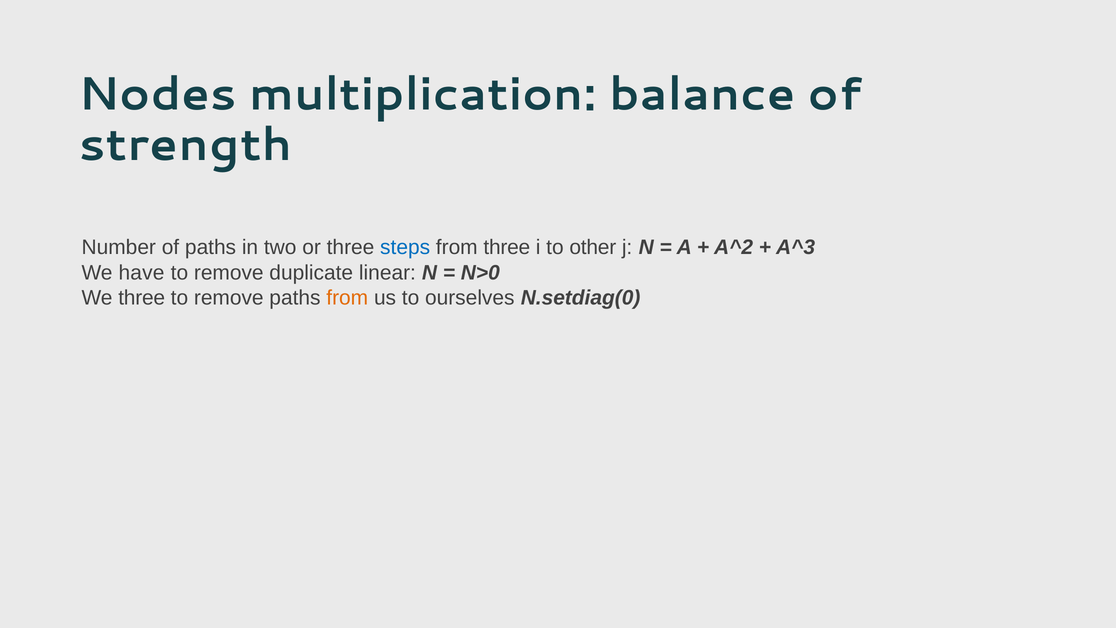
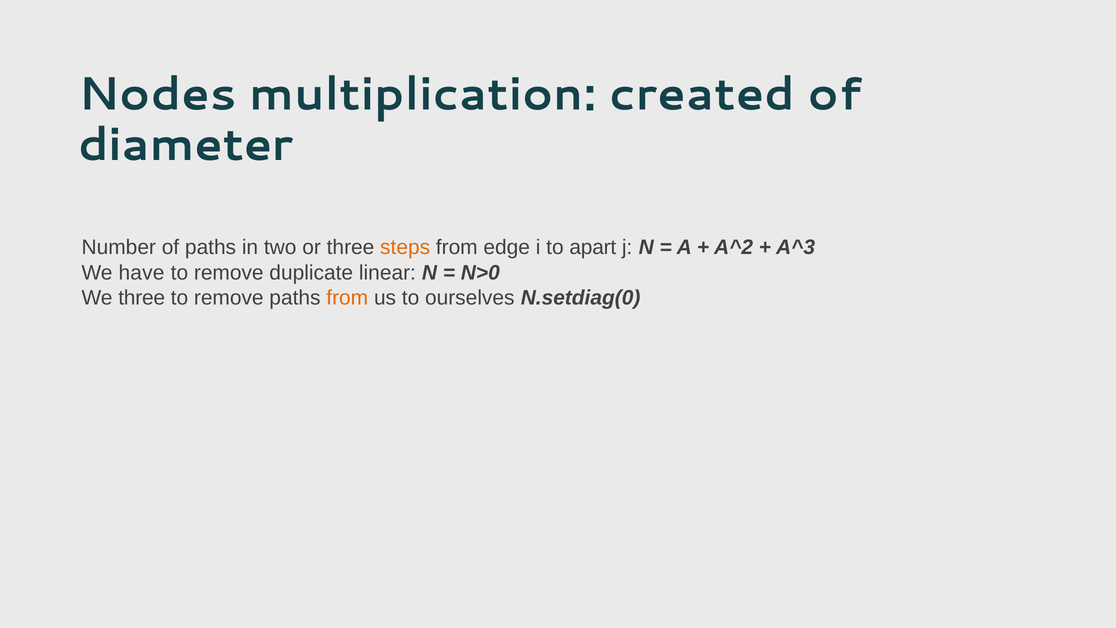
balance: balance -> created (702, 95)
strength: strength -> diameter (186, 145)
steps colour: blue -> orange (405, 247)
from three: three -> edge (507, 247)
other: other -> apart (593, 247)
